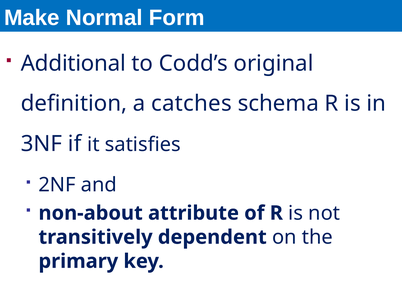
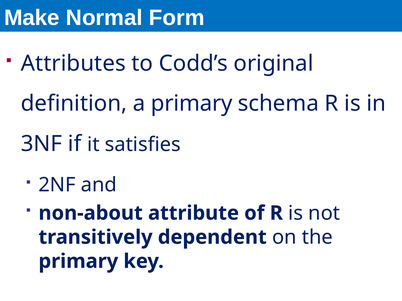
Additional: Additional -> Attributes (73, 64)
a catches: catches -> primary (192, 104)
